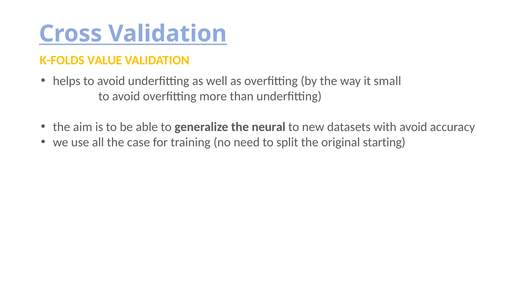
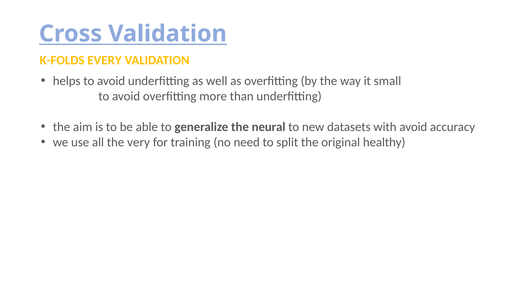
VALUE: VALUE -> EVERY (105, 60)
case: case -> very (139, 142)
starting: starting -> healthy (384, 142)
